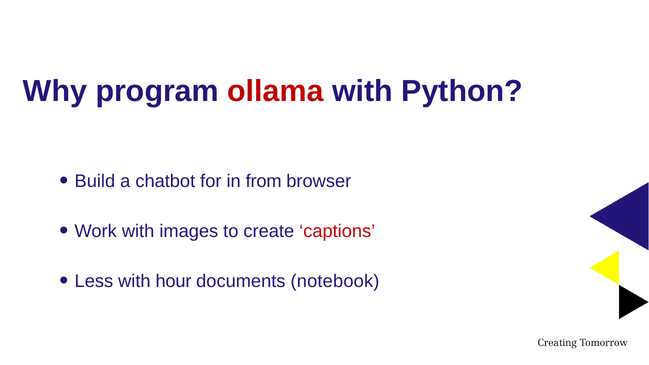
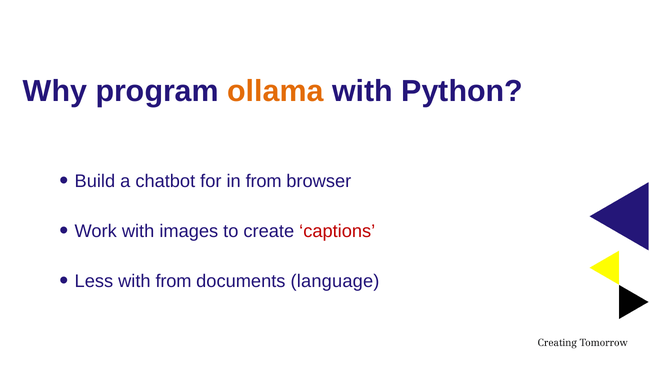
ollama colour: red -> orange (275, 91)
with hour: hour -> from (174, 281)
notebook: notebook -> language (335, 281)
